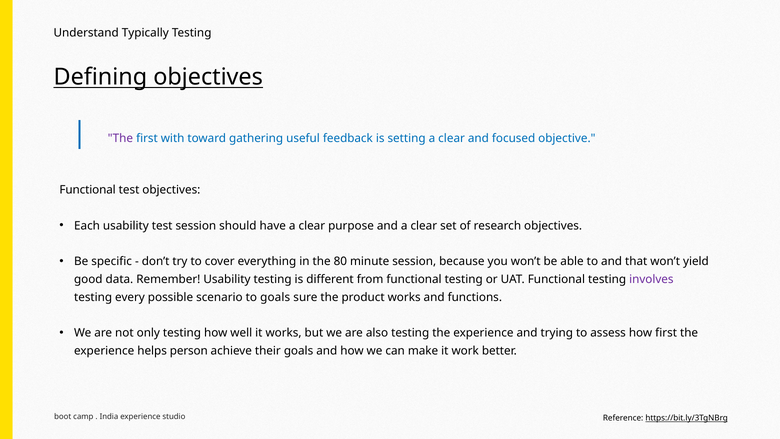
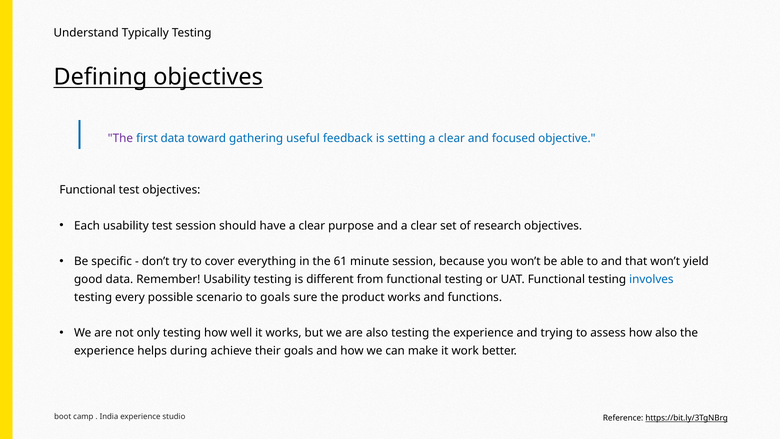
first with: with -> data (173, 138)
80: 80 -> 61 (340, 261)
involves colour: purple -> blue (651, 279)
how first: first -> also (666, 333)
person: person -> during (189, 351)
